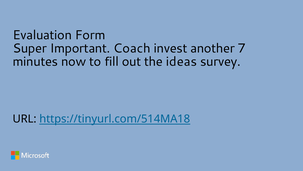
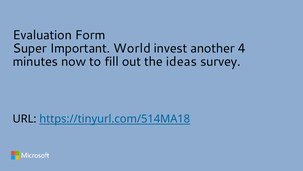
Coach: Coach -> World (132, 48)
7: 7 -> 4 (242, 48)
